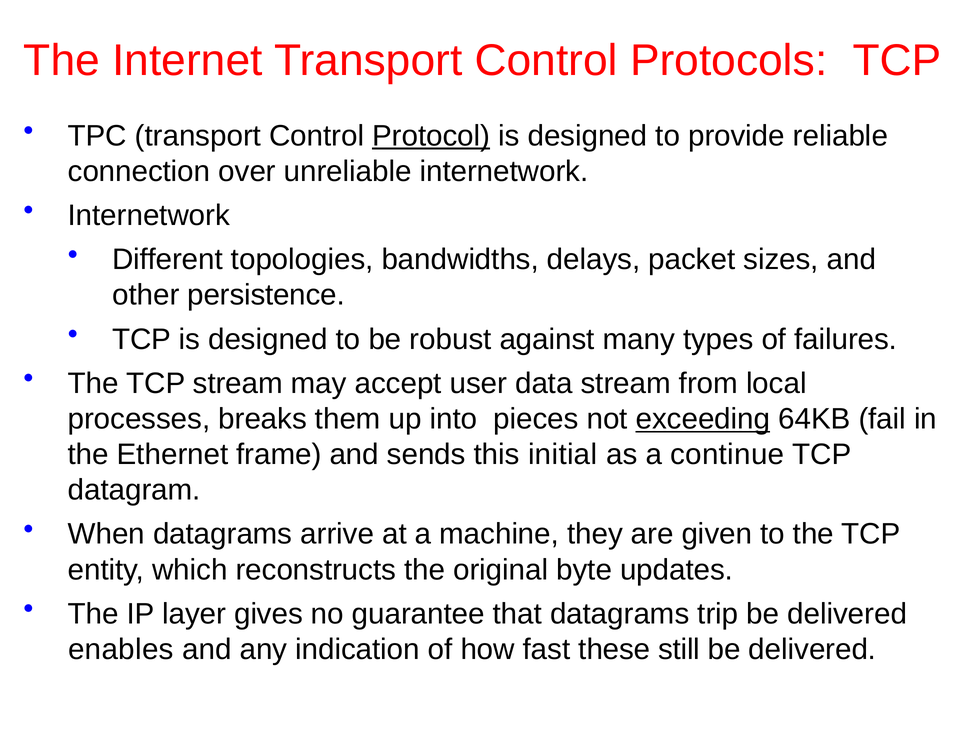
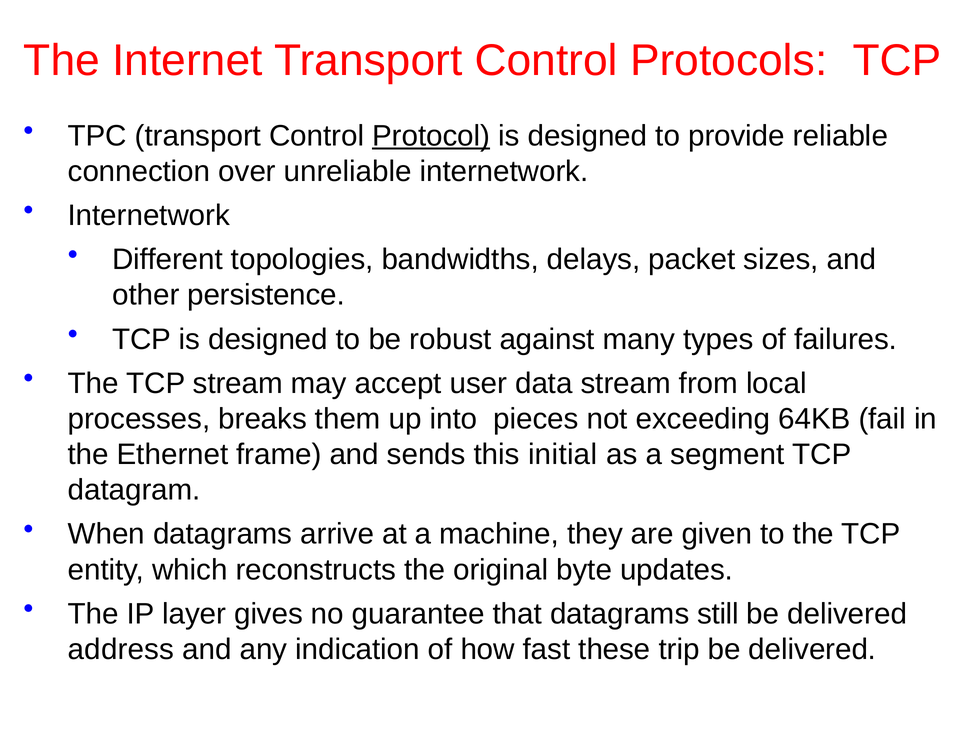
exceeding underline: present -> none (703, 419)
continue: continue -> segment (727, 454)
trip: trip -> still (718, 614)
enables: enables -> address (121, 649)
still: still -> trip (679, 649)
